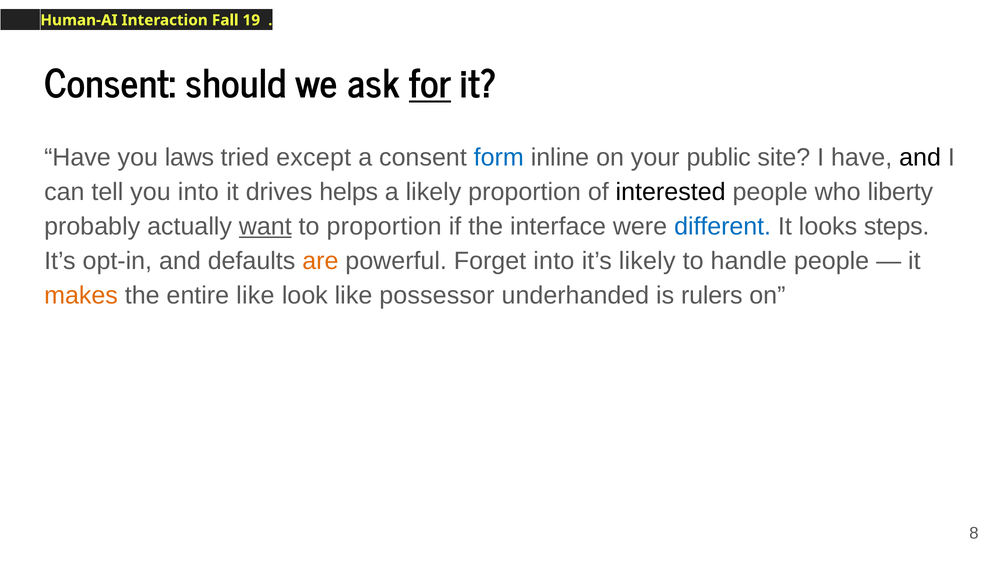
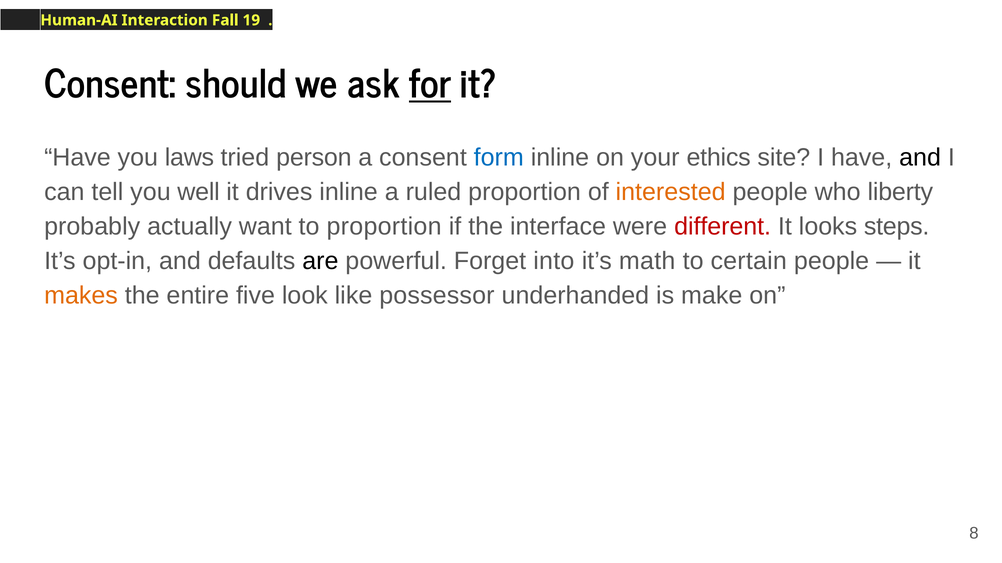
except: except -> person (314, 158)
public: public -> ethics (719, 158)
you into: into -> well (199, 192)
drives helps: helps -> inline (349, 192)
a likely: likely -> ruled (433, 192)
interested colour: black -> orange (671, 192)
want underline: present -> none (265, 227)
different colour: blue -> red (723, 227)
are colour: orange -> black (320, 261)
it’s likely: likely -> math (647, 261)
handle: handle -> certain (749, 261)
entire like: like -> five (255, 296)
rulers: rulers -> make (712, 296)
